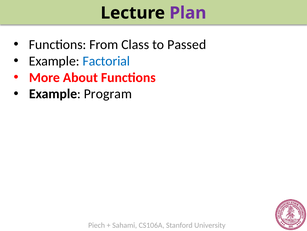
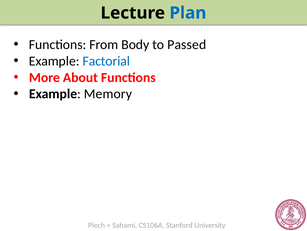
Plan colour: purple -> blue (188, 13)
Class: Class -> Body (135, 45)
Program: Program -> Memory (108, 94)
